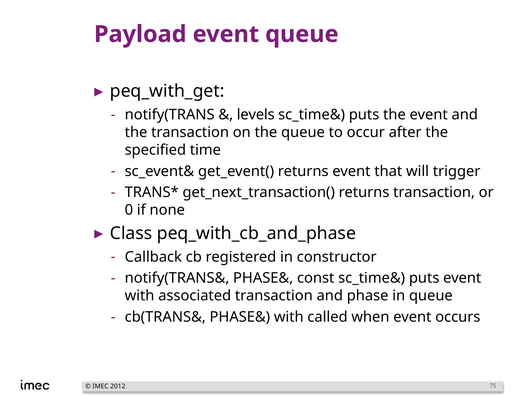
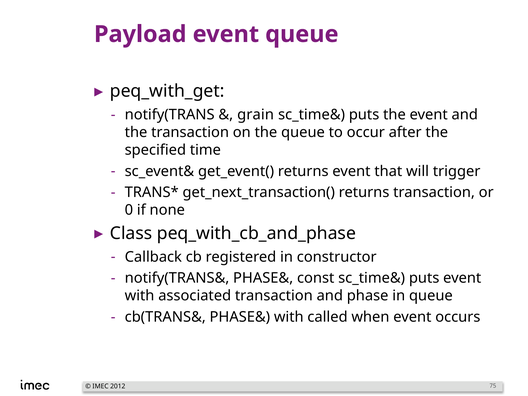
levels: levels -> grain (256, 115)
